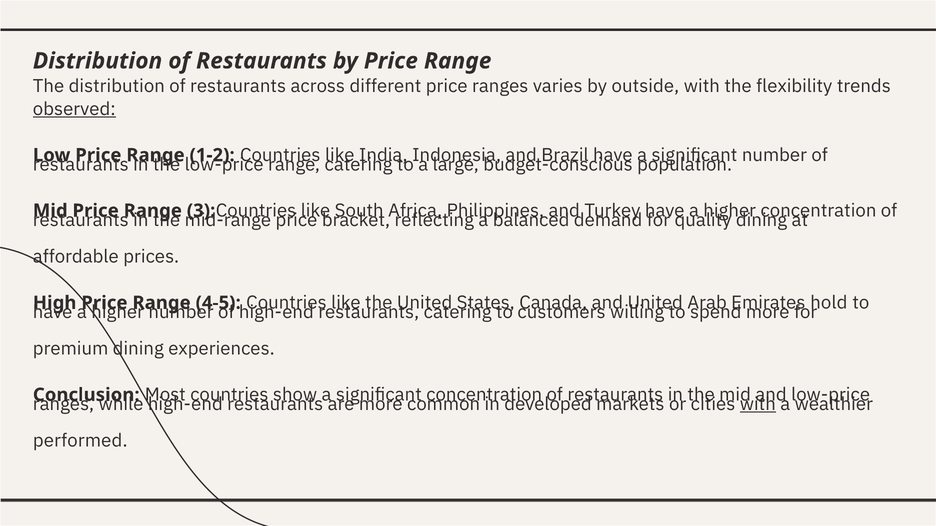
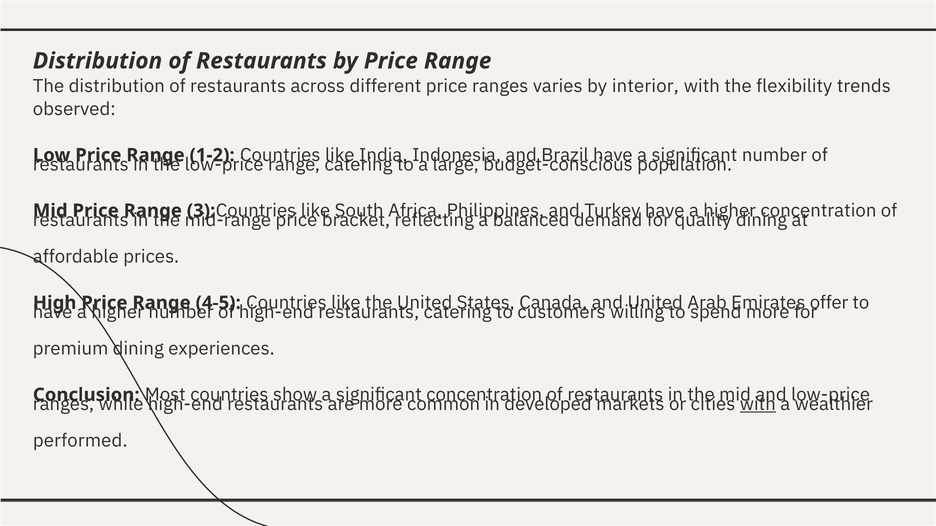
outside: outside -> interior (645, 86)
observed underline: present -> none (74, 109)
hold: hold -> offer (829, 303)
